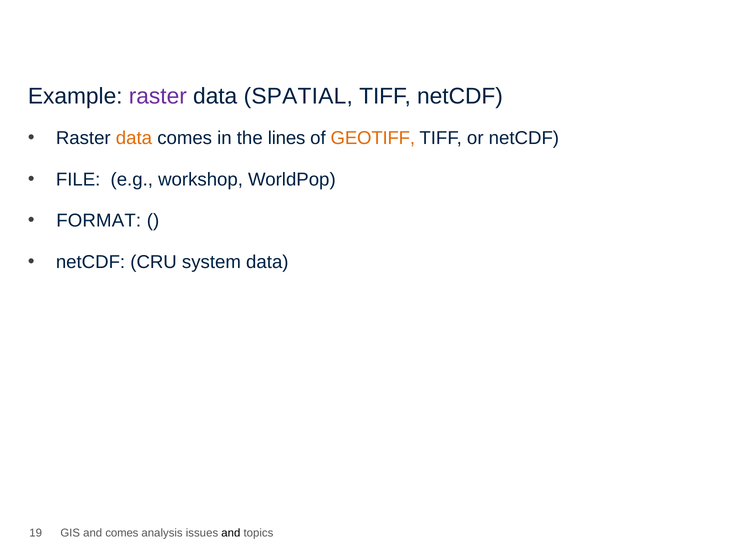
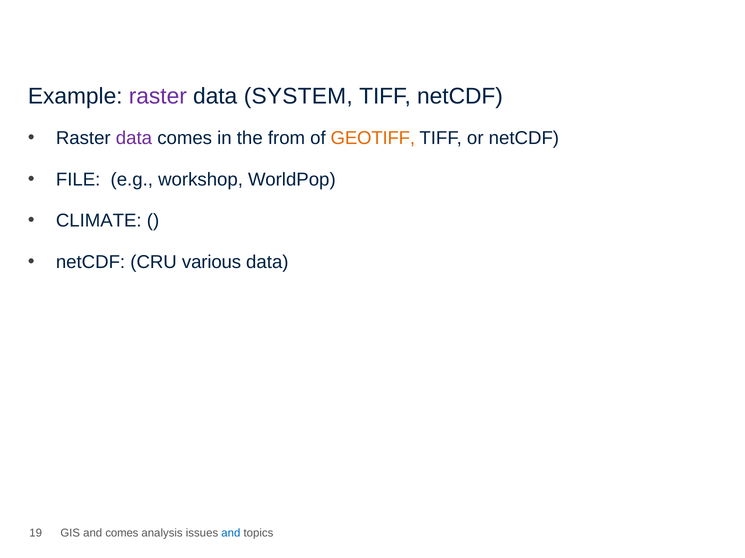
SPATIAL: SPATIAL -> SYSTEM (298, 97)
data colour: orange -> purple (134, 138)
lines: lines -> from (287, 138)
FORMAT: FORMAT -> CLIMATE (99, 221)
system: system -> various (212, 262)
and colour: black -> blue (231, 534)
